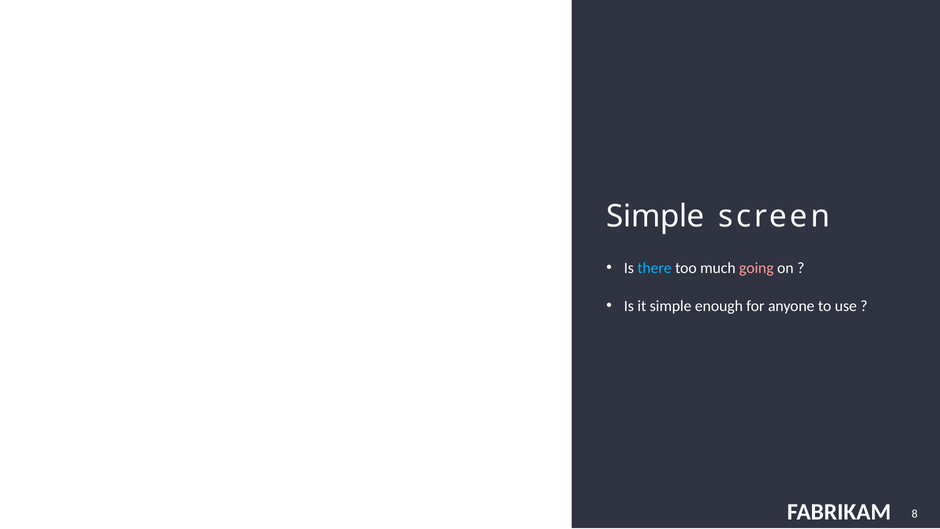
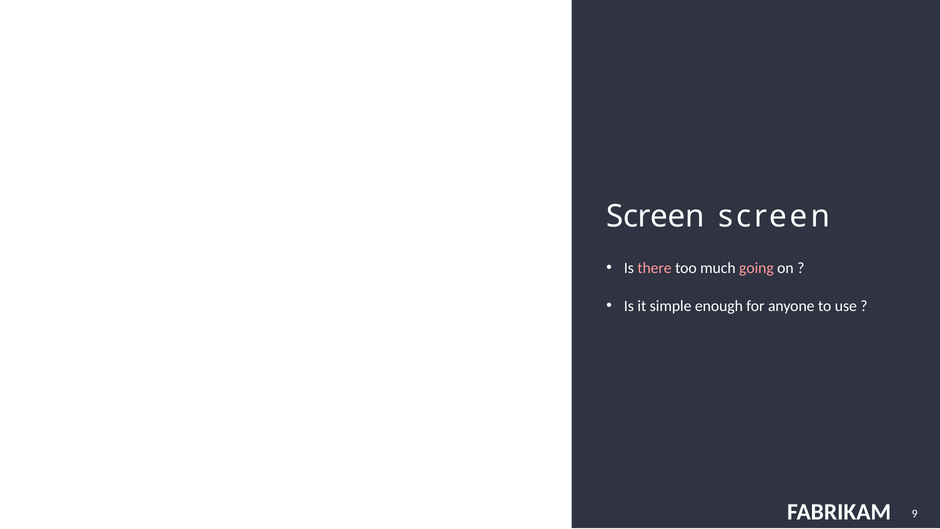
Simple: Simple -> Screen (655, 217)
there colour: light blue -> pink (655, 268)
8: 8 -> 9 (915, 513)
